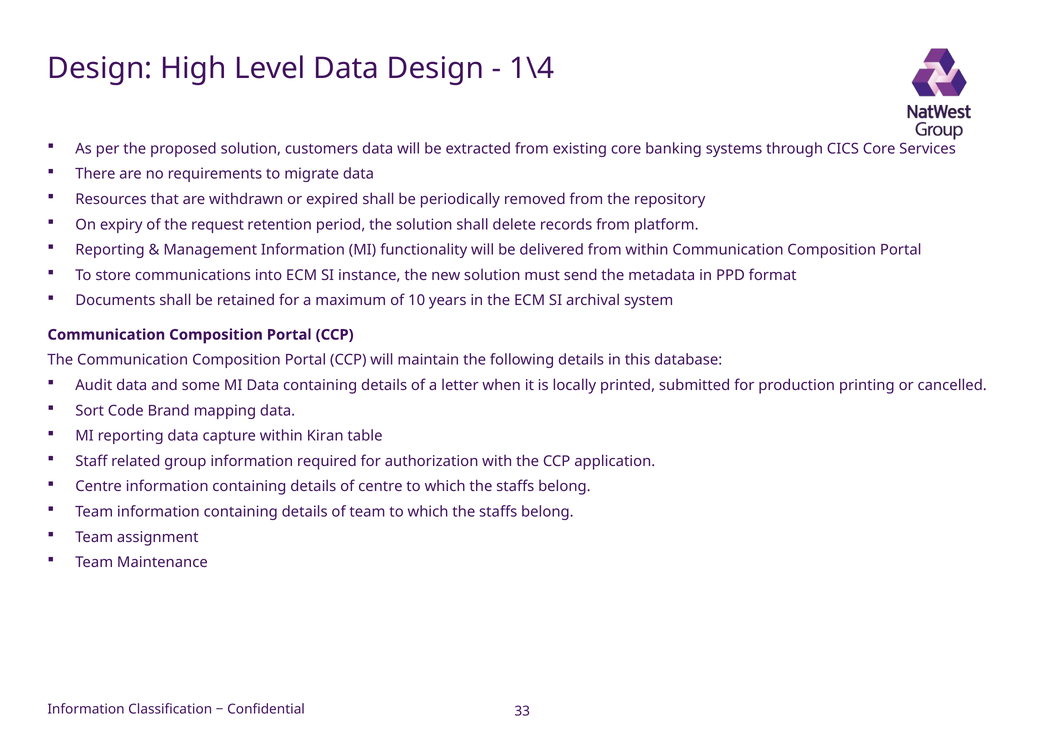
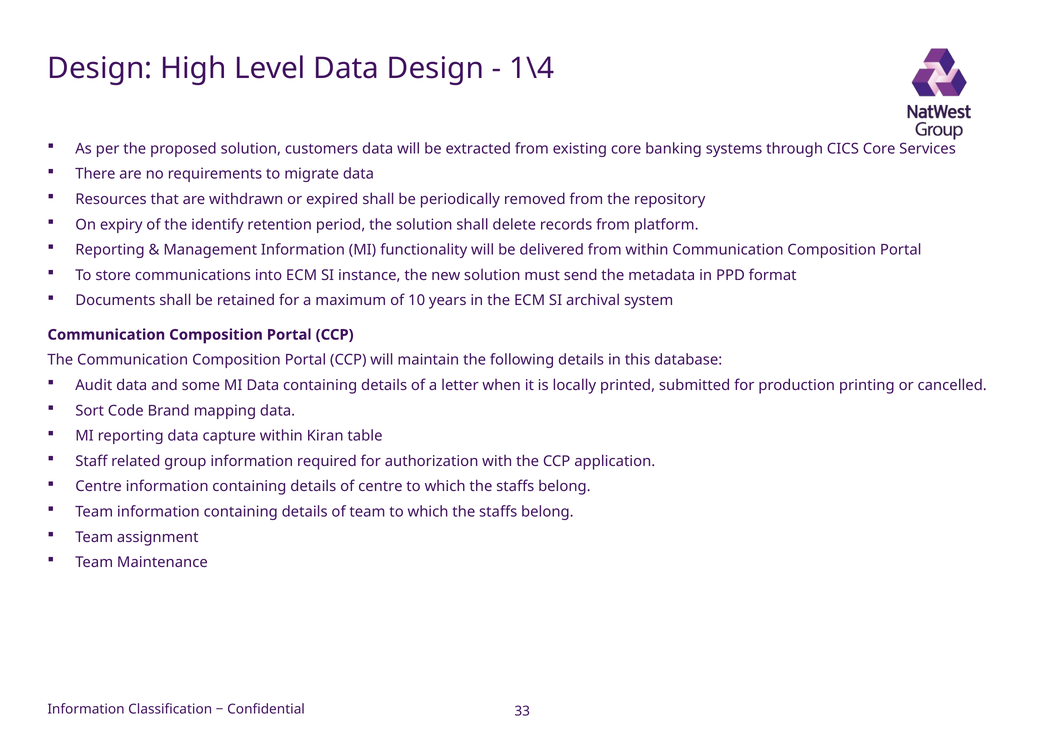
request: request -> identify (217, 225)
